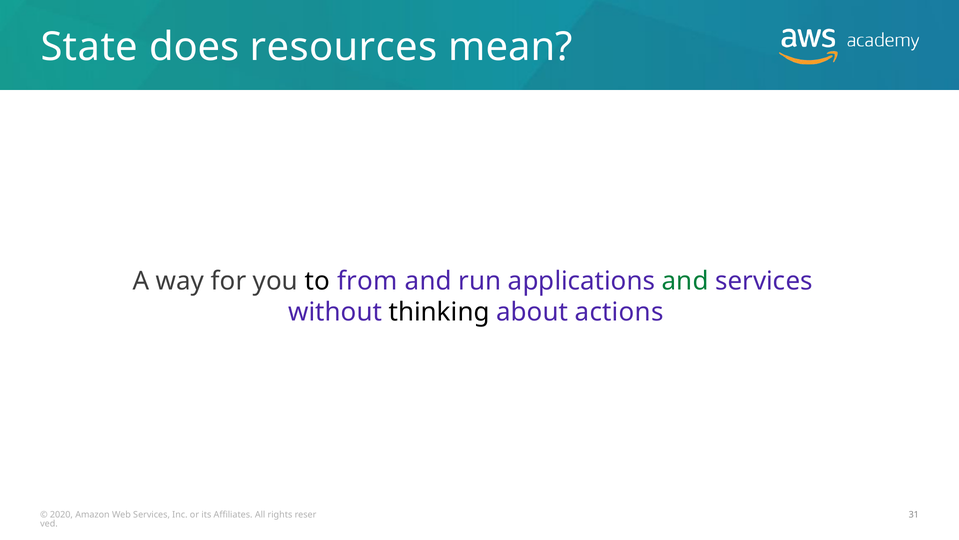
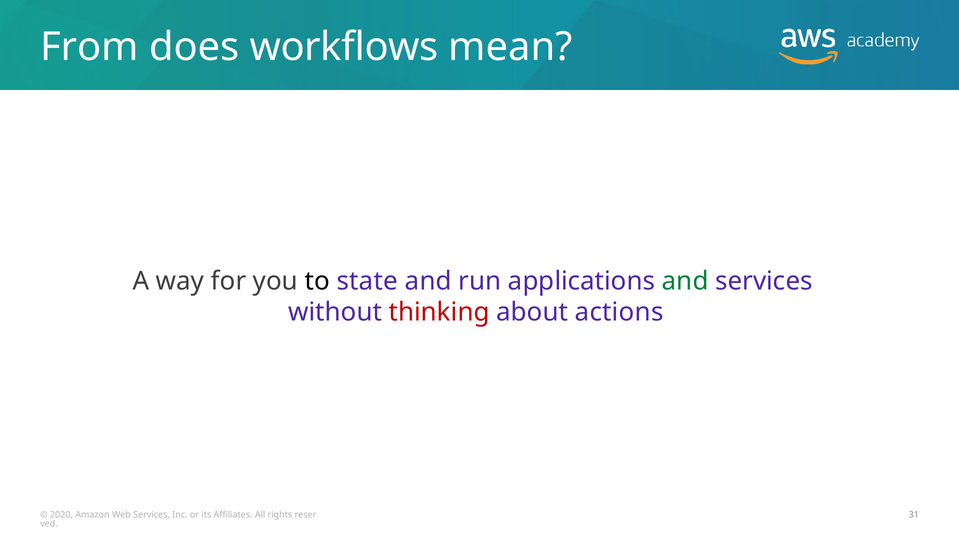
State: State -> From (89, 47)
resources: resources -> workflows (344, 47)
from: from -> state (367, 281)
thinking colour: black -> red (439, 312)
